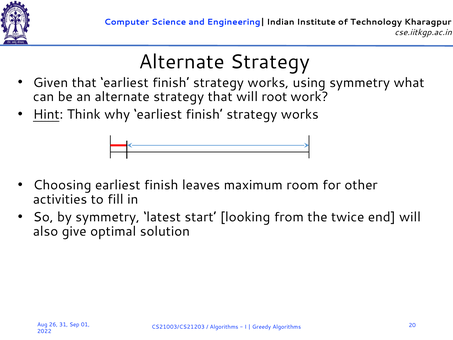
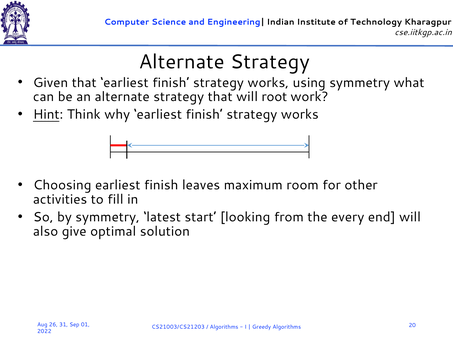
twice: twice -> every (348, 217)
